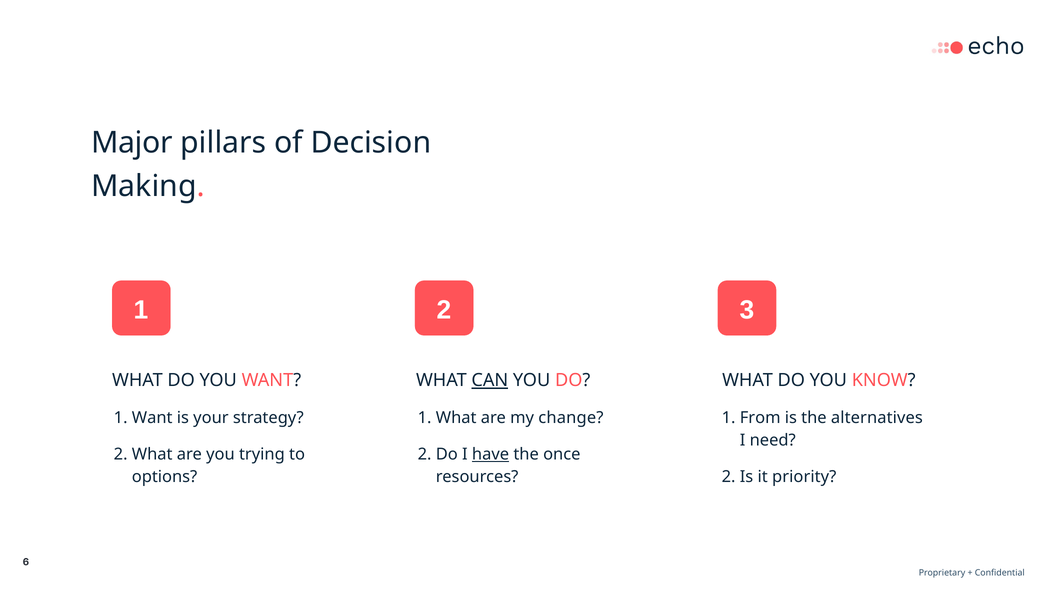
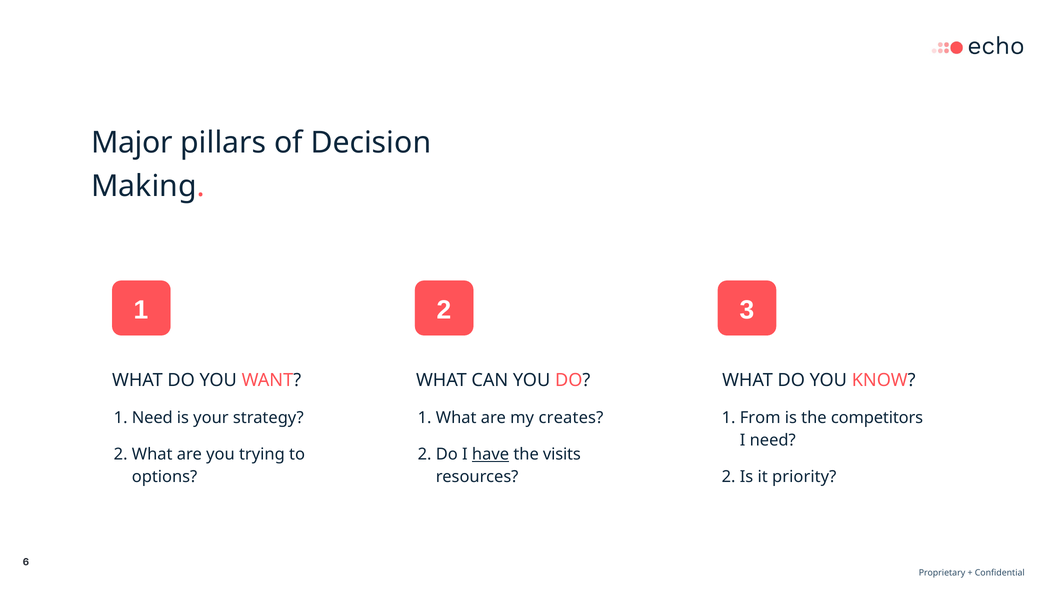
CAN underline: present -> none (490, 380)
1 Want: Want -> Need (152, 418)
change: change -> creates (571, 418)
alternatives: alternatives -> competitors (877, 418)
once: once -> visits (562, 454)
